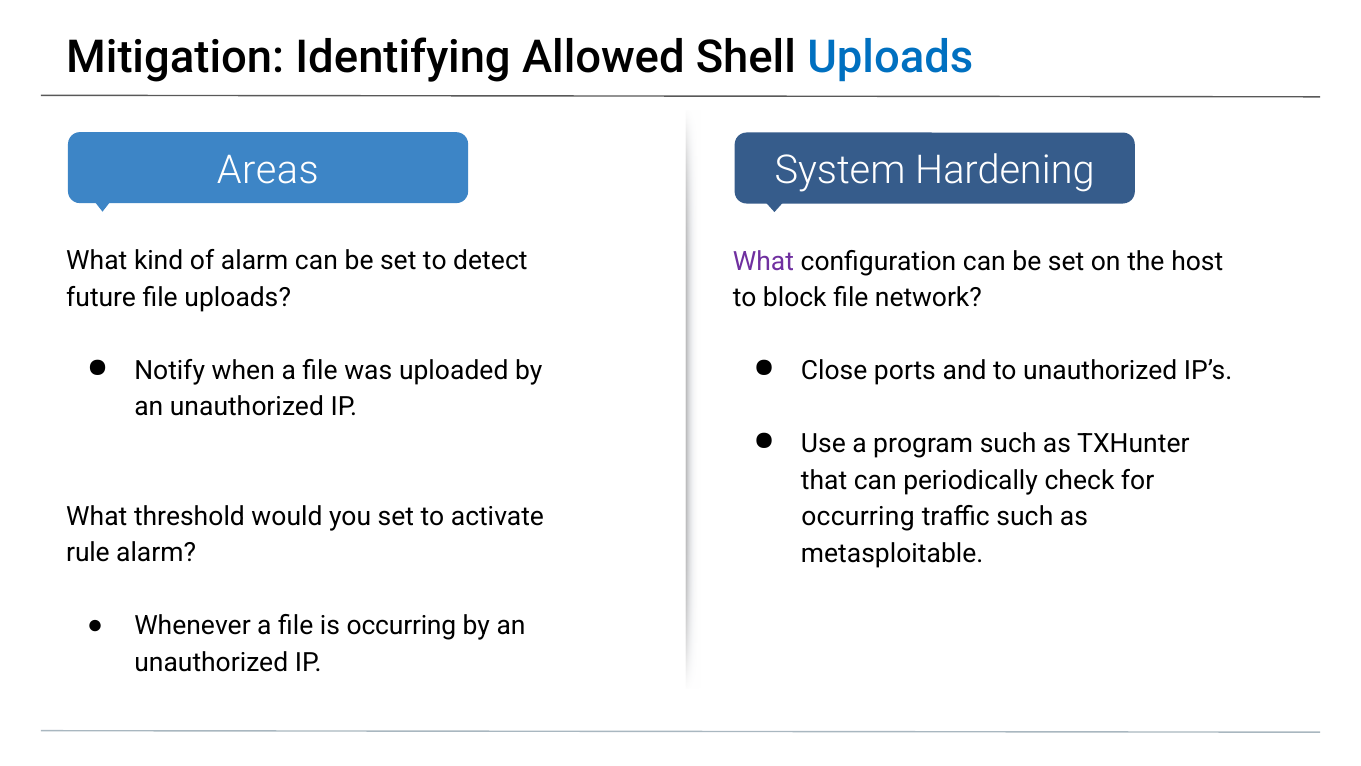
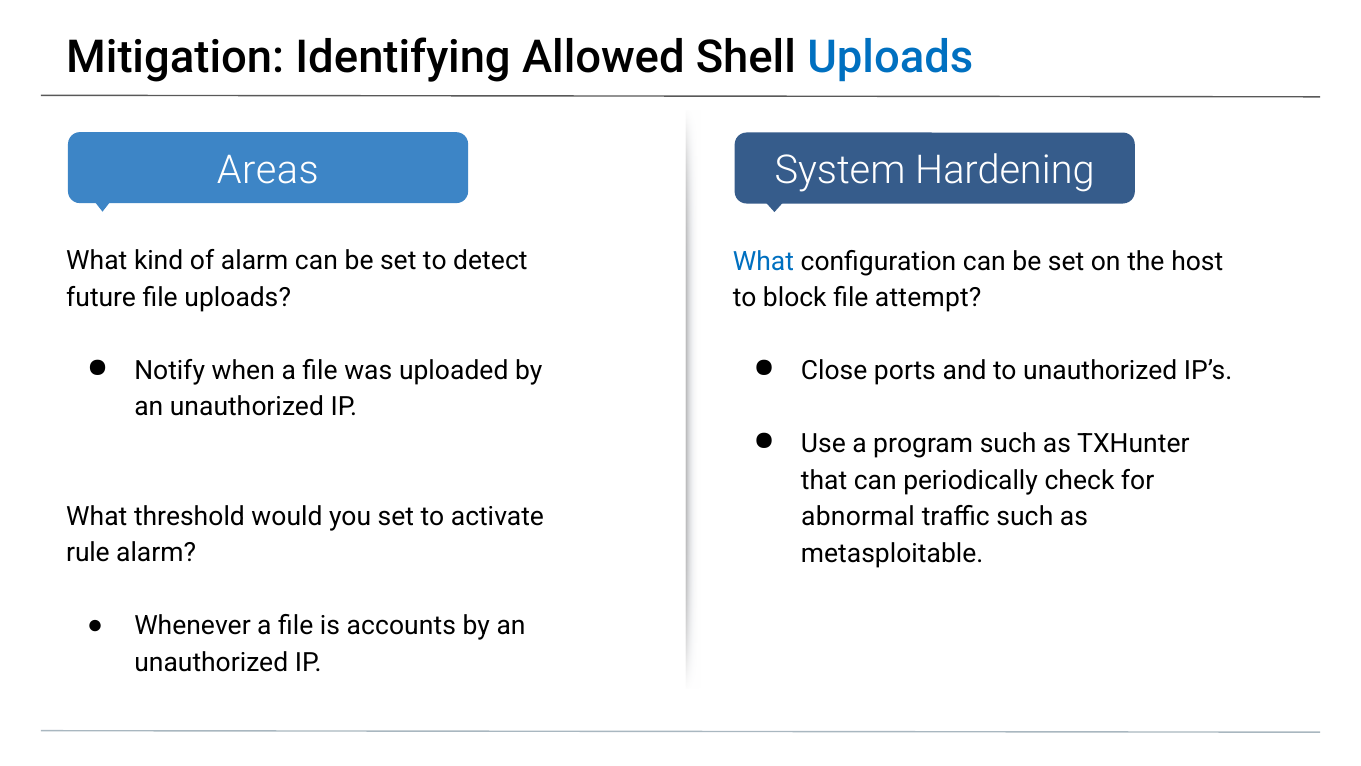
What colour: purple -> blue (763, 261)
network: network -> attempt (928, 298)
occurring: occurring -> abnormal (858, 517)
is occurring: occurring -> accounts (401, 626)
